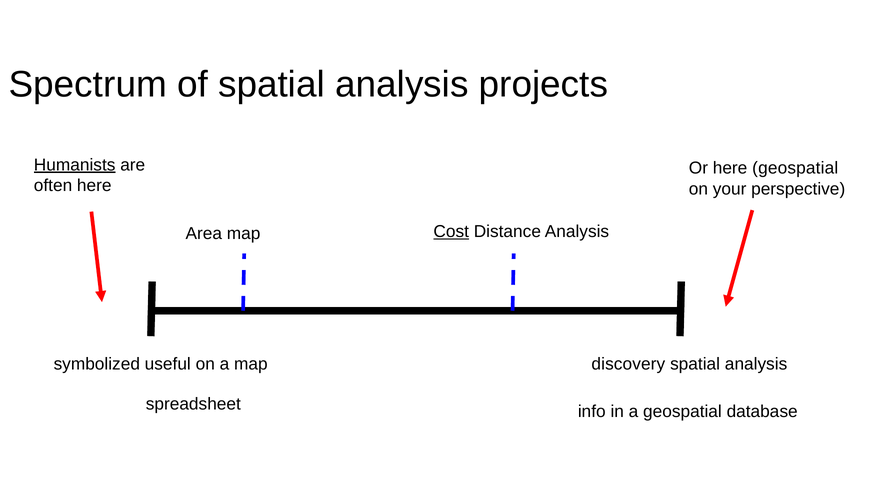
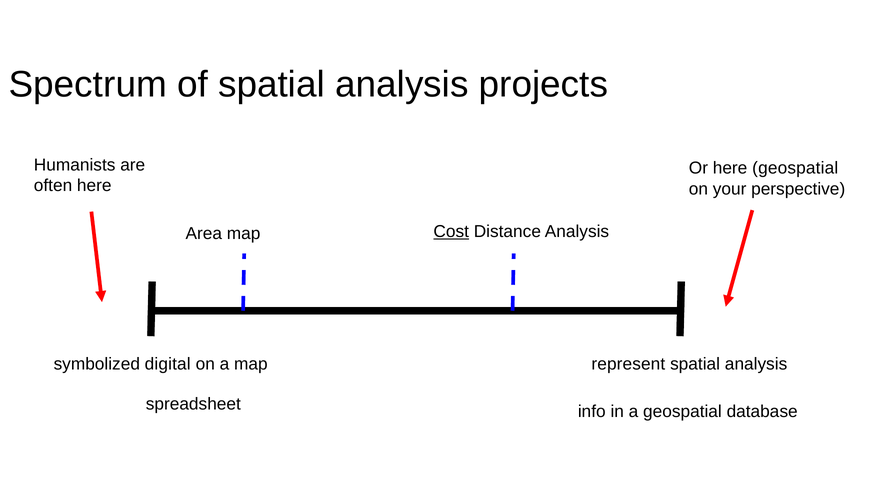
Humanists underline: present -> none (75, 165)
useful: useful -> digital (168, 364)
discovery: discovery -> represent (628, 364)
